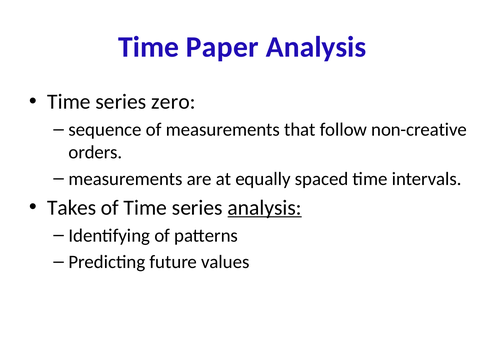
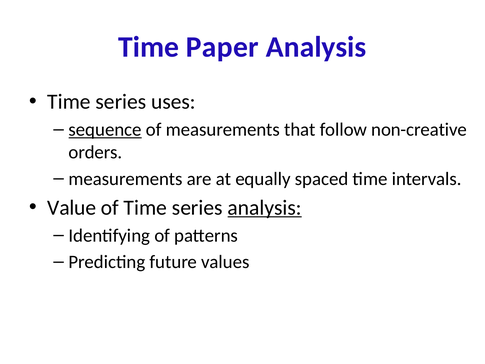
zero: zero -> uses (173, 102)
sequence underline: none -> present (105, 130)
Takes: Takes -> Value (72, 207)
